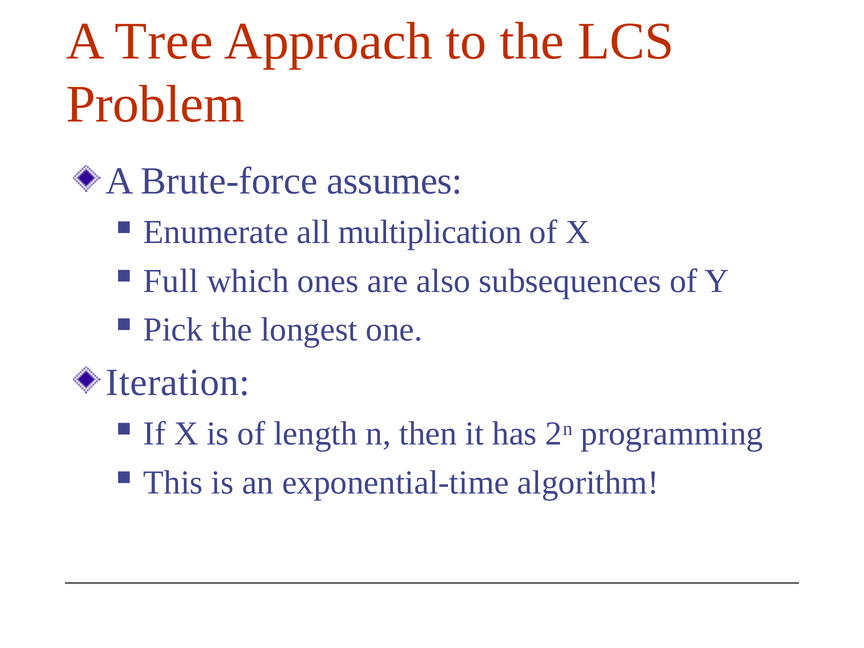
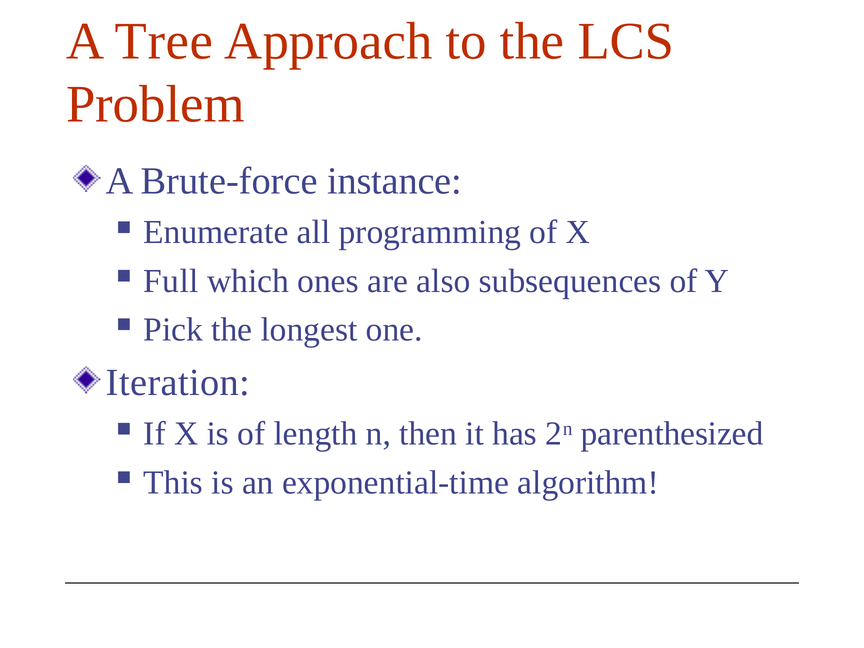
assumes: assumes -> instance (395, 181)
multiplication: multiplication -> programming (430, 232)
programming: programming -> parenthesized (672, 434)
